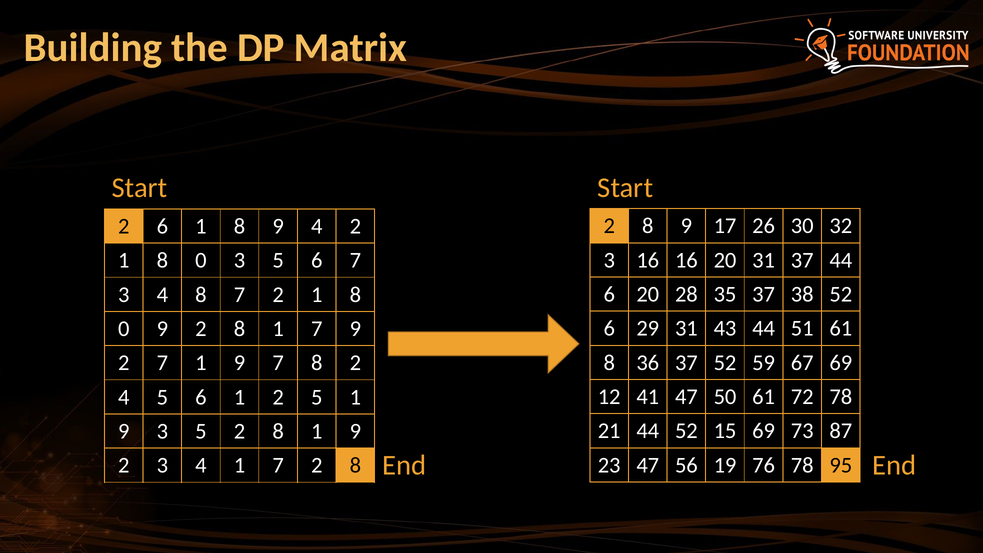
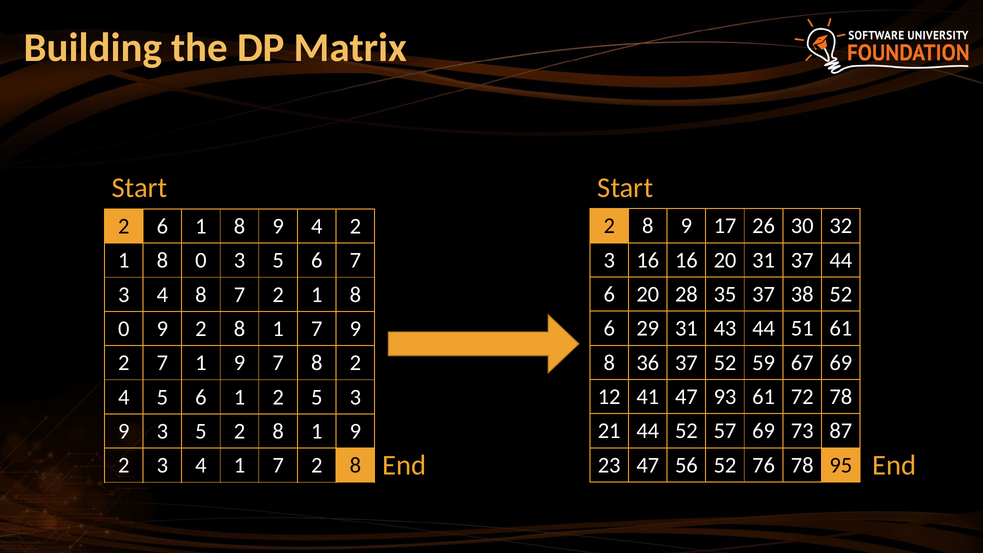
50: 50 -> 93 (725, 397)
5 1: 1 -> 3 (355, 397)
15: 15 -> 57 (725, 431)
56 19: 19 -> 52 (725, 465)
